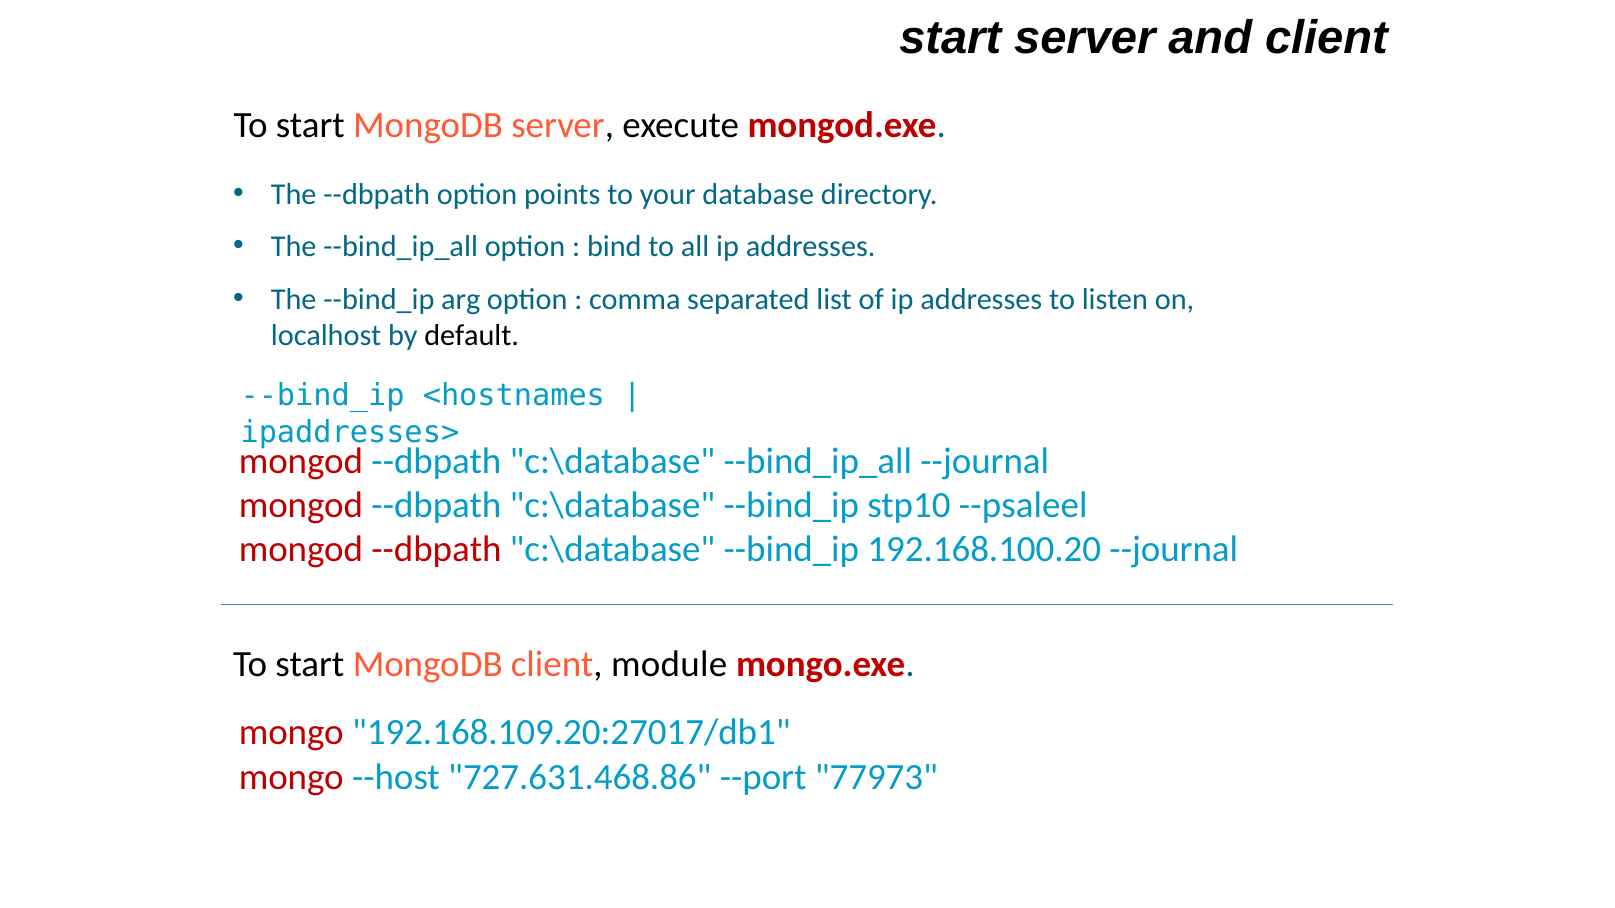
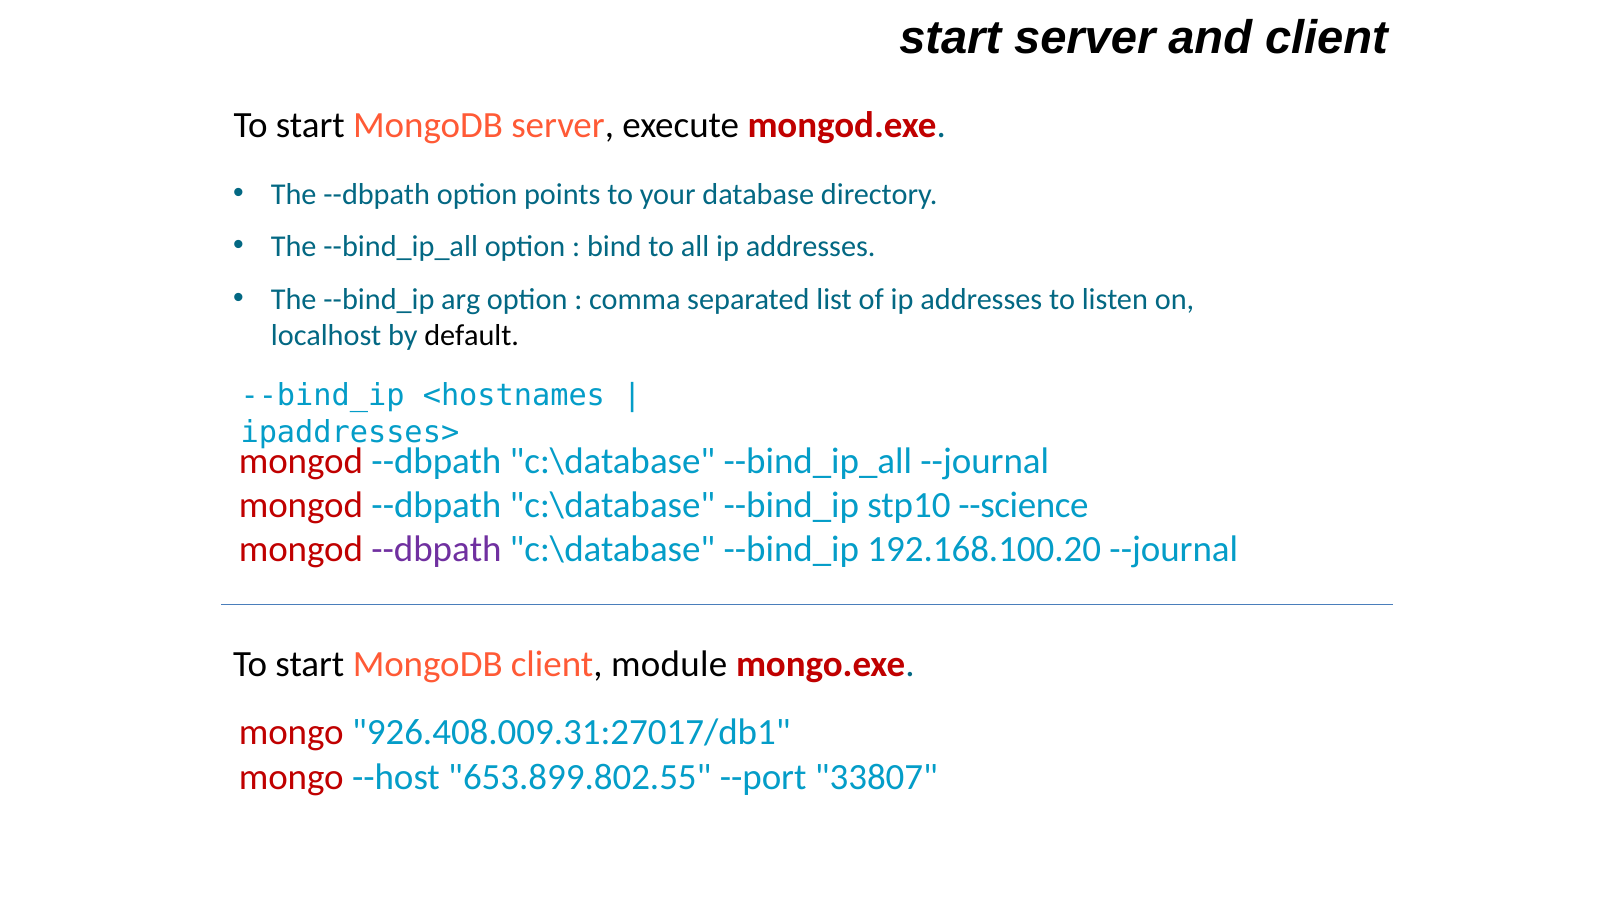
--psaleel: --psaleel -> --science (1024, 506)
--dbpath colour: red -> purple (436, 550)
192.168.109.20:27017/db1: 192.168.109.20:27017/db1 -> 926.408.009.31:27017/db1 (571, 733)
727.631.468.86: 727.631.468.86 -> 653.899.802.55 (580, 778)
77973: 77973 -> 33807 (876, 778)
